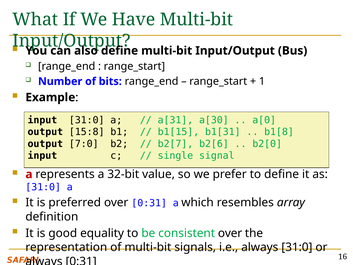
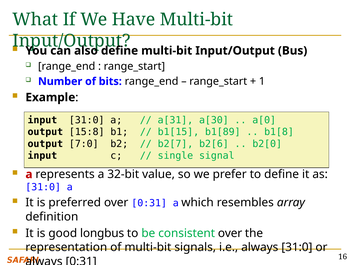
b1[31: b1[31 -> b1[89 (223, 132)
equality: equality -> longbus (102, 233)
